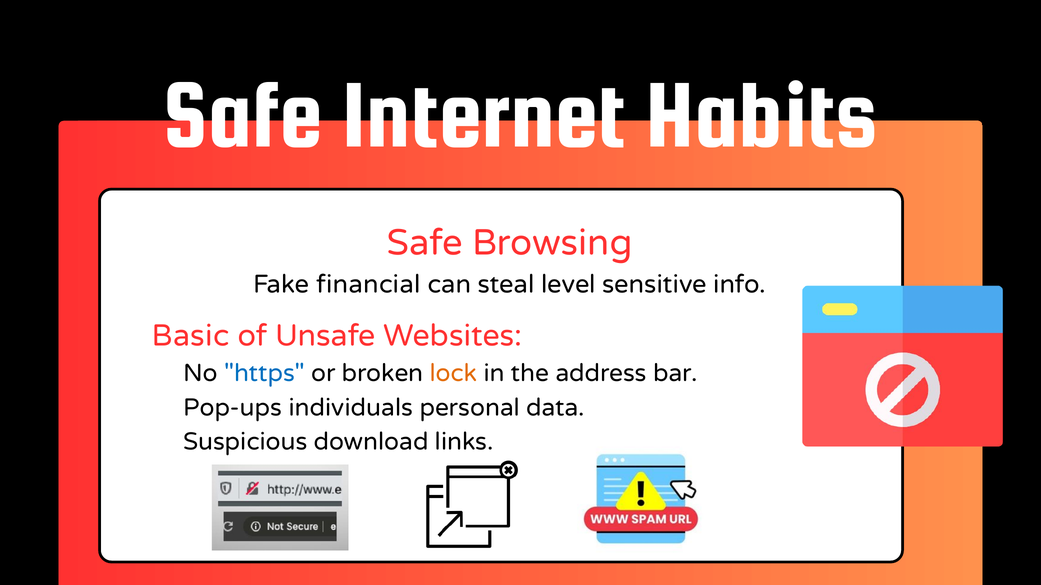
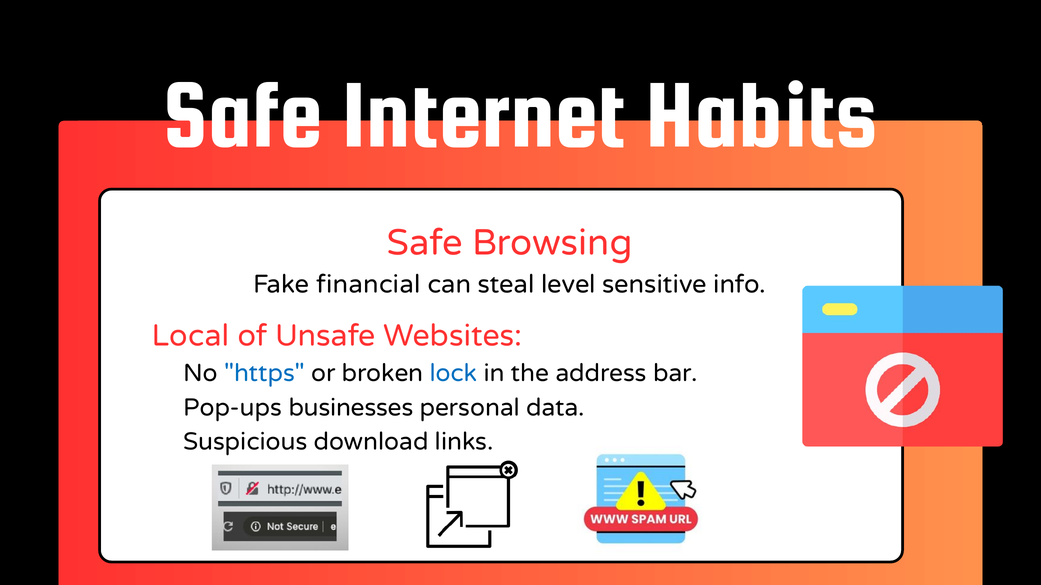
Basic: Basic -> Local (191, 336)
lock colour: orange -> blue (454, 374)
individuals: individuals -> businesses (351, 408)
